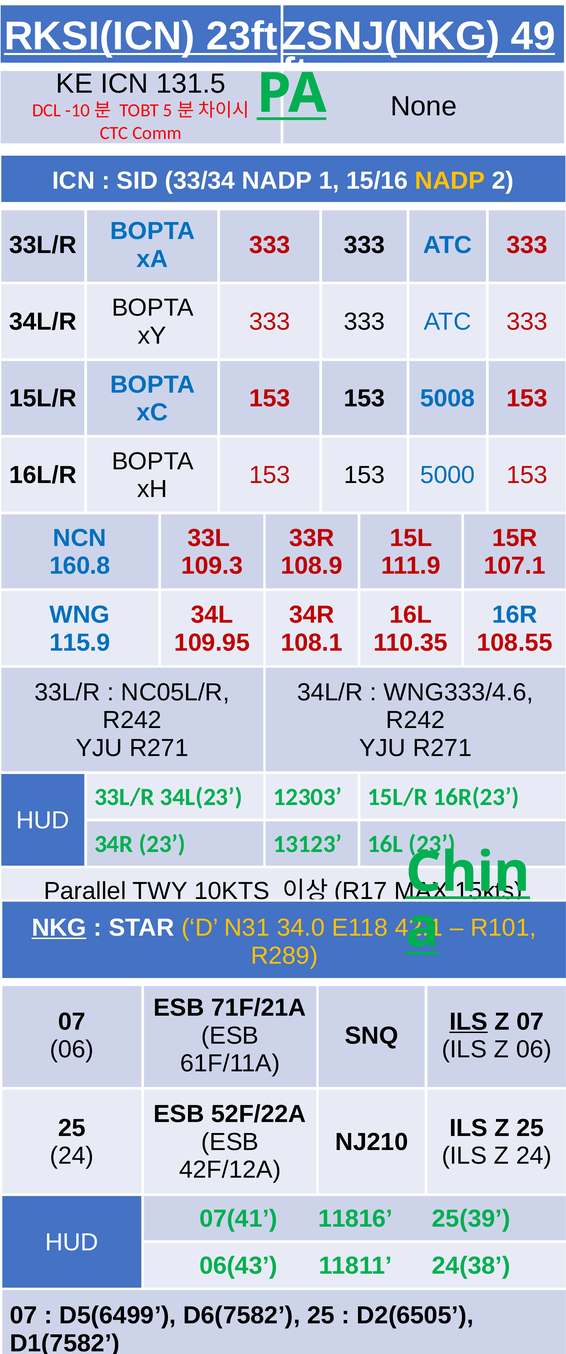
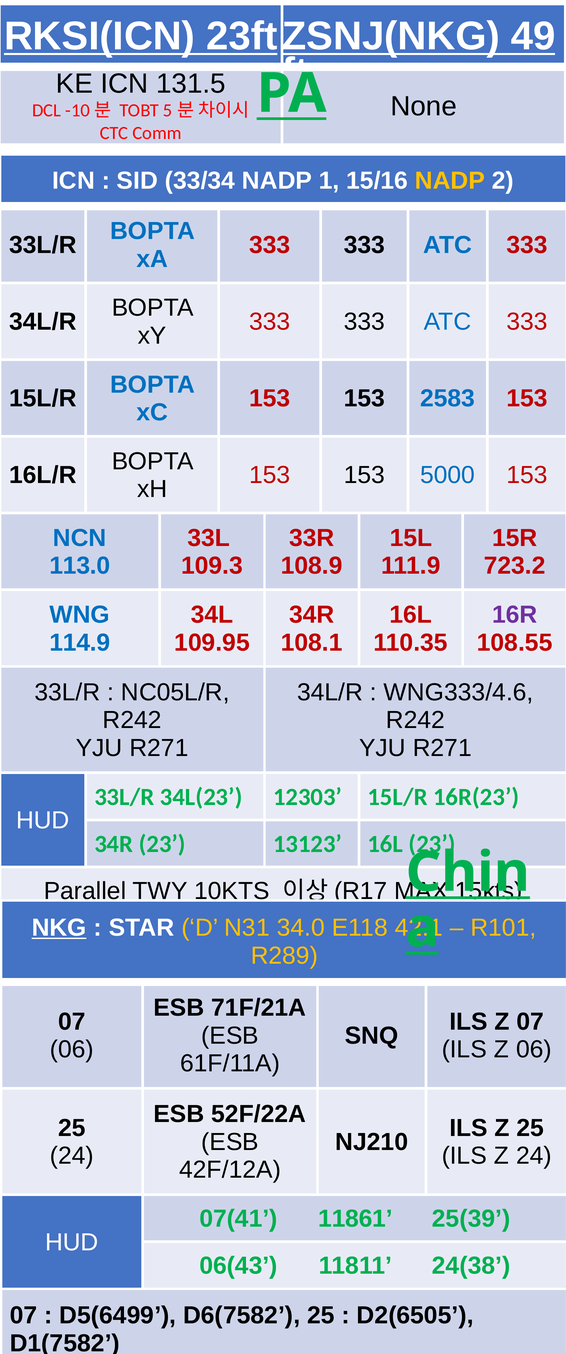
5008: 5008 -> 2583 (447, 399)
160.8: 160.8 -> 113.0 (80, 566)
107.1: 107.1 -> 723.2 (515, 566)
16R colour: blue -> purple (515, 615)
115.9: 115.9 -> 114.9 (80, 643)
ILS underline: present -> none (469, 1022)
11816: 11816 -> 11861 (355, 1219)
